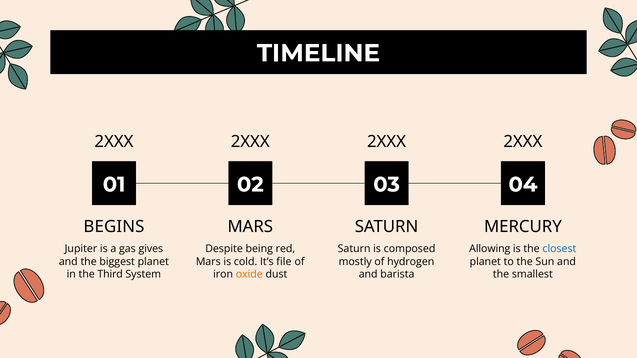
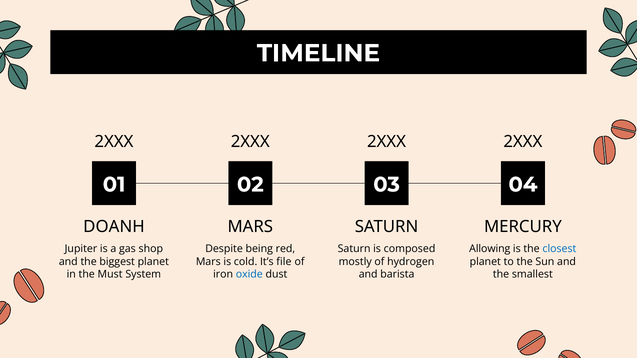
BEGINS: BEGINS -> DOANH (114, 227)
gives: gives -> shop (151, 249)
Third: Third -> Must (110, 275)
oxide colour: orange -> blue (249, 275)
